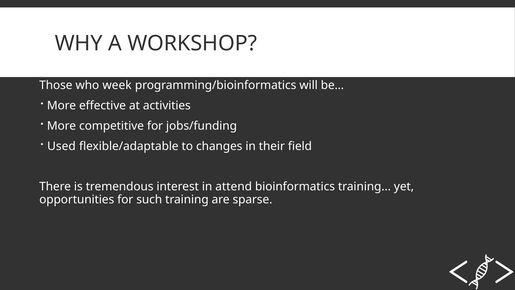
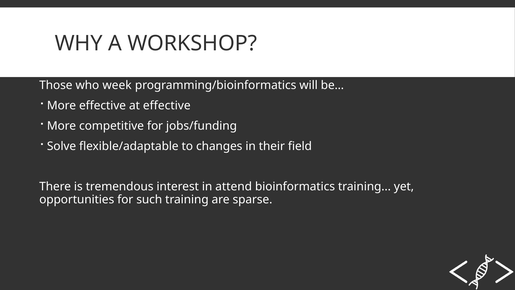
at activities: activities -> effective (167, 106)
Used: Used -> Solve (62, 146)
